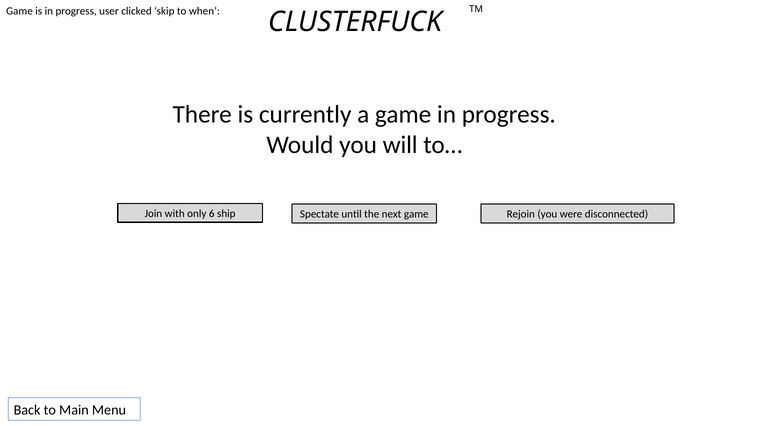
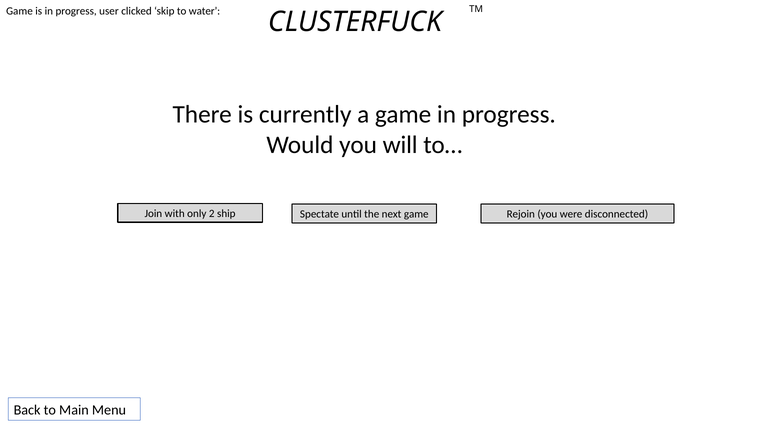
when: when -> water (204, 11)
6: 6 -> 2 (212, 214)
